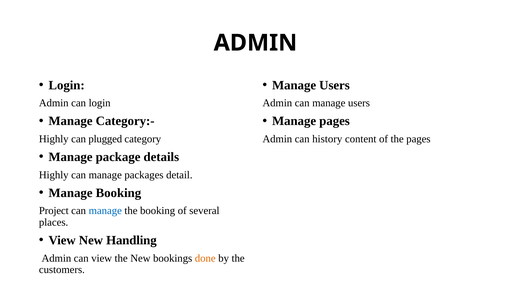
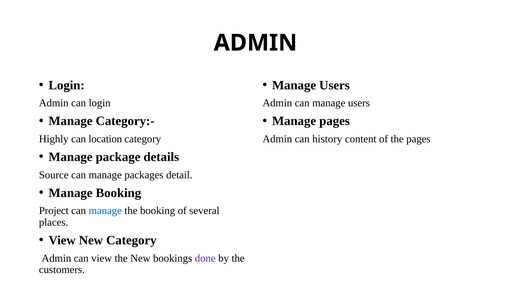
plugged: plugged -> location (105, 139)
Highly: Highly -> Source (54, 175)
New Handling: Handling -> Category (131, 241)
done colour: orange -> purple (205, 259)
